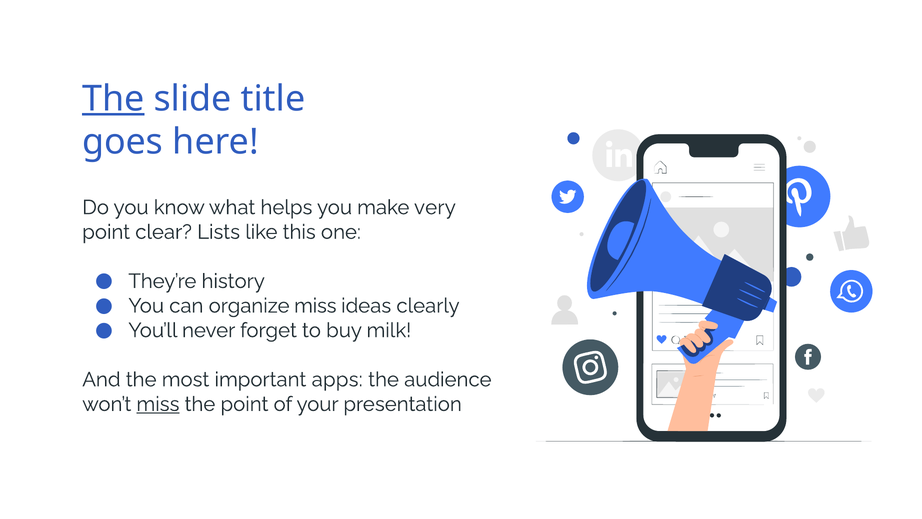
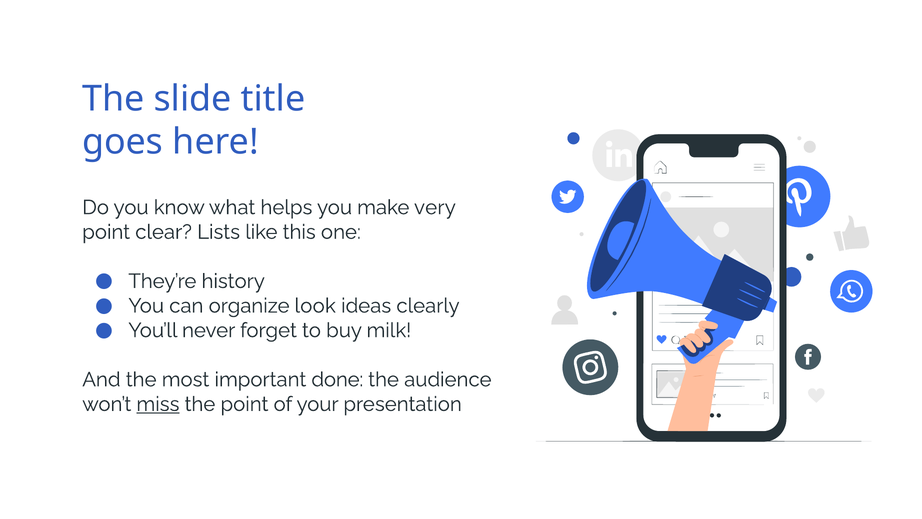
The underline: present -> none (113, 99)
organize miss: miss -> look (315, 306)
apps: apps -> done (337, 379)
